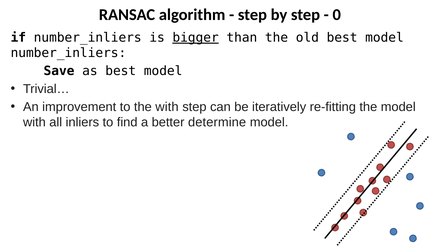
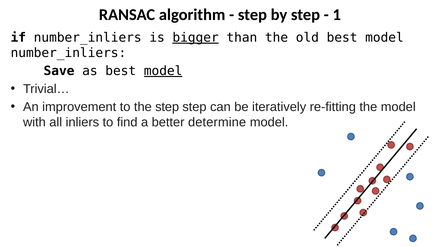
0: 0 -> 1 (337, 15)
model underline: none -> present (163, 71)
the with: with -> step (167, 107)
